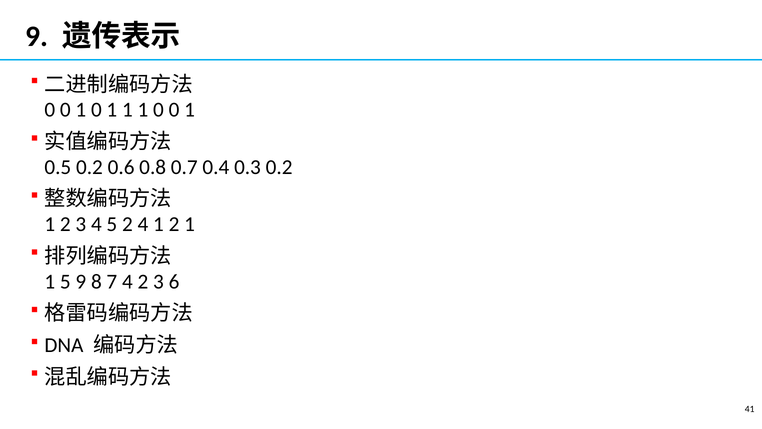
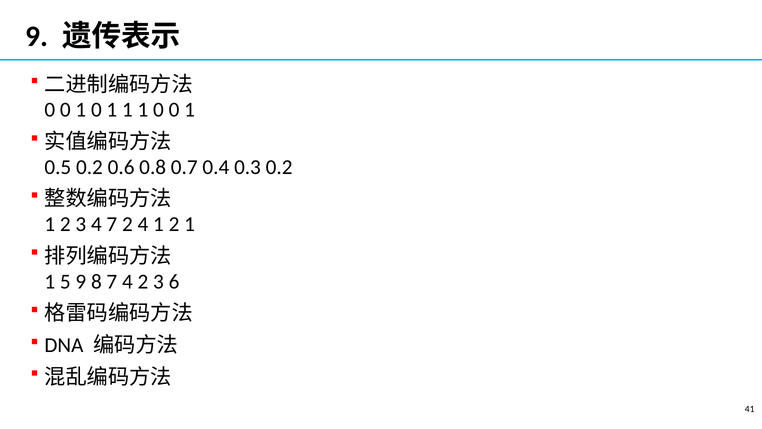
4 5: 5 -> 7 (112, 224)
